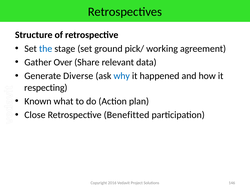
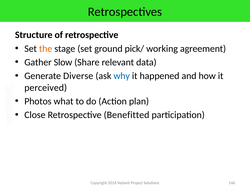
the colour: blue -> orange (46, 48)
Over: Over -> Slow (63, 62)
respecting: respecting -> perceived (46, 87)
Known: Known -> Photos (38, 101)
